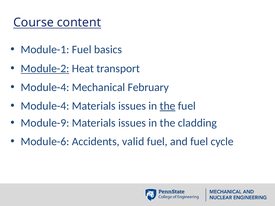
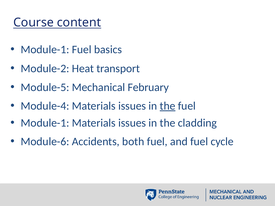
Module-2 underline: present -> none (45, 69)
Module-4: Module-4 -> Module-5 (45, 87)
Module-9: Module-9 -> Module-1 (45, 123)
valid: valid -> both (133, 142)
